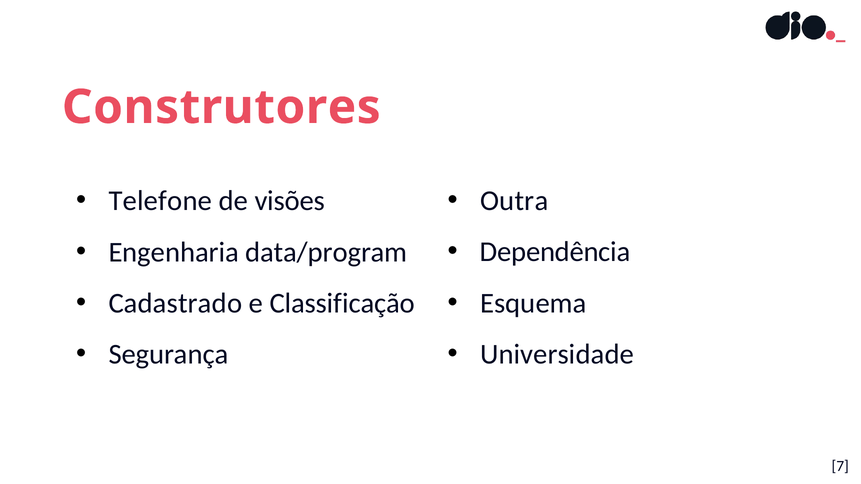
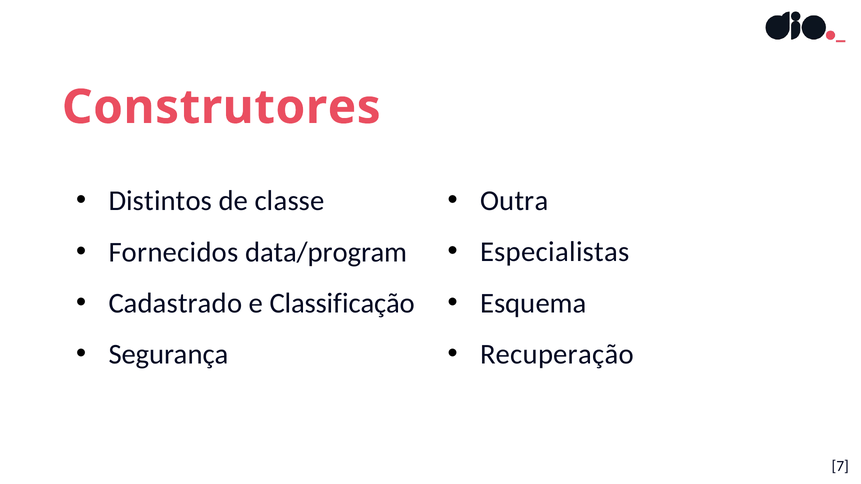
Telefone: Telefone -> Distintos (160, 201)
visões: visões -> classe (290, 201)
Dependência: Dependência -> Especialistas (555, 252)
Engenharia: Engenharia -> Fornecidos (174, 252)
Universidade: Universidade -> Recuperação (557, 355)
